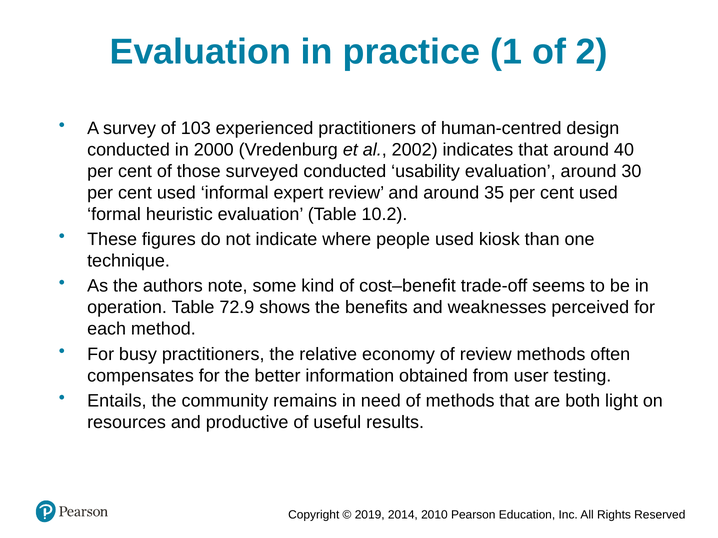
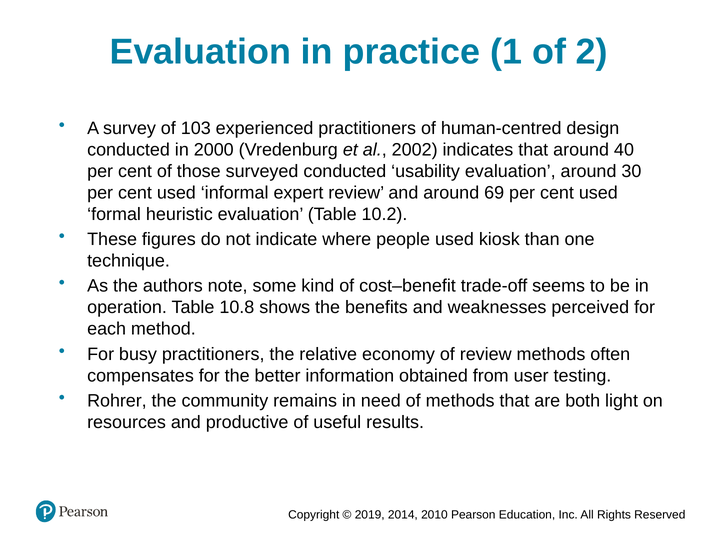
35: 35 -> 69 (494, 193)
72.9: 72.9 -> 10.8 (237, 308)
Entails: Entails -> Rohrer (117, 401)
